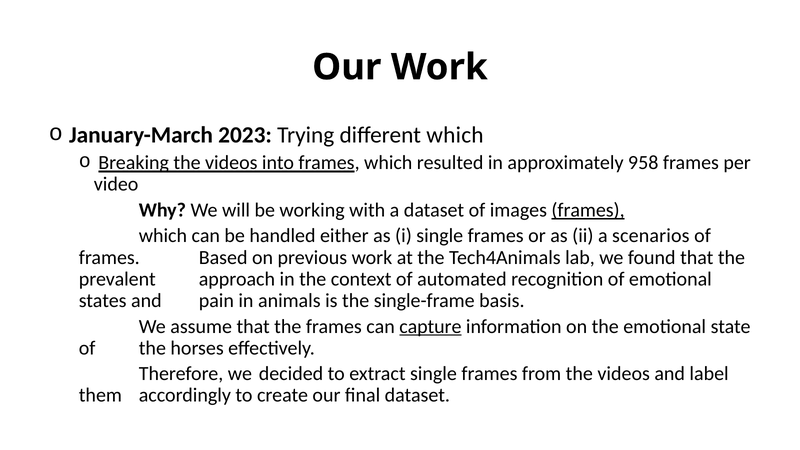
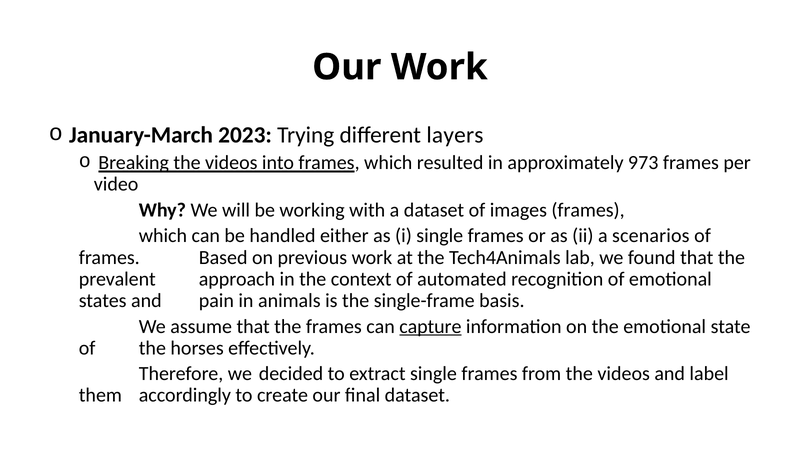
different which: which -> layers (455, 135)
958: 958 -> 973 (643, 163)
frames underline: present -> none (588, 210)
